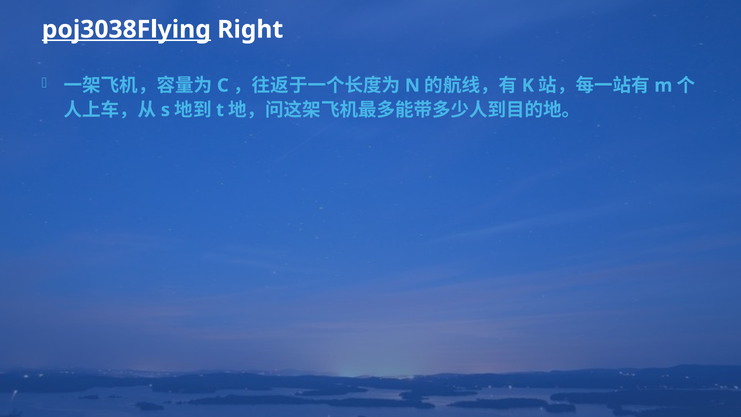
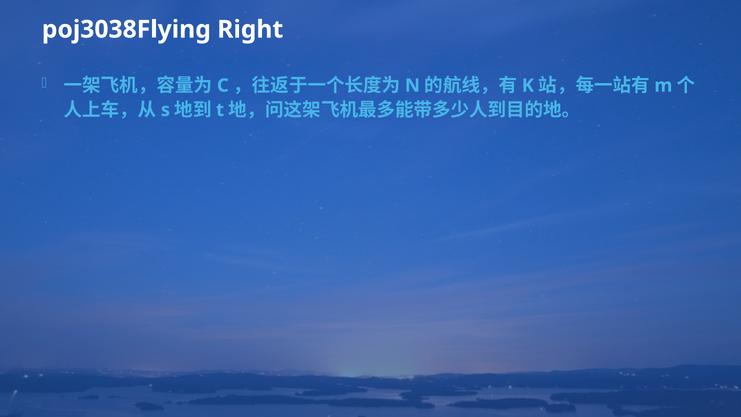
poj3038Flying underline: present -> none (126, 29)
